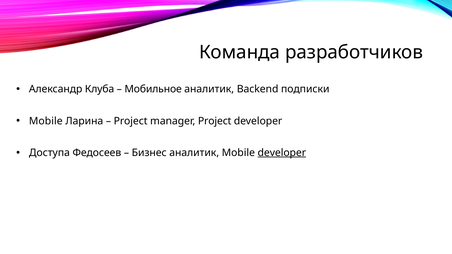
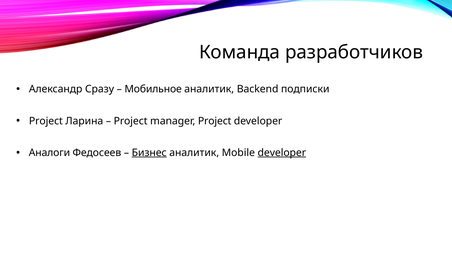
Клуба: Клуба -> Сразу (100, 89)
Mobile: Mobile -> Project (46, 121)
Доступа: Доступа -> Аналоги (49, 153)
Бизнес underline: none -> present (149, 153)
